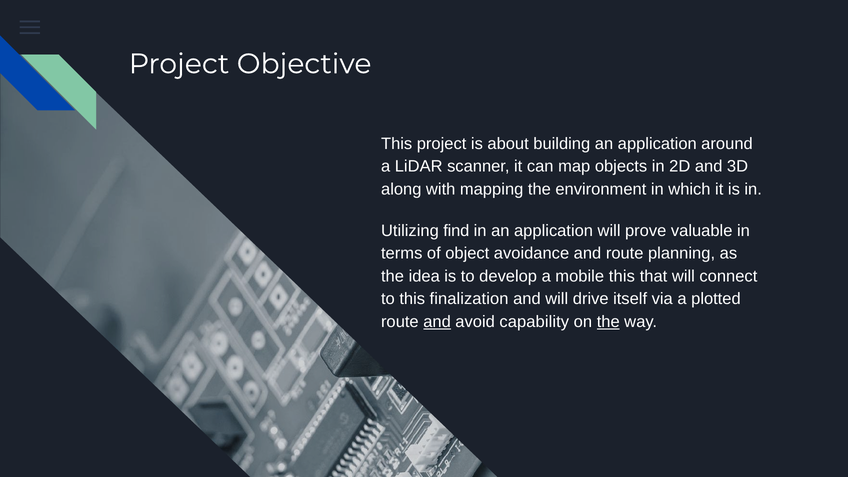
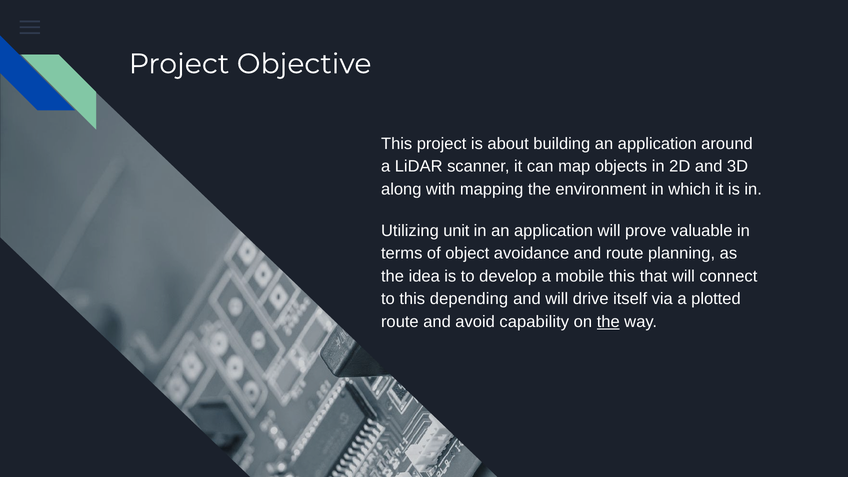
find: find -> unit (456, 231)
finalization: finalization -> depending (469, 299)
and underline: present -> none (437, 322)
